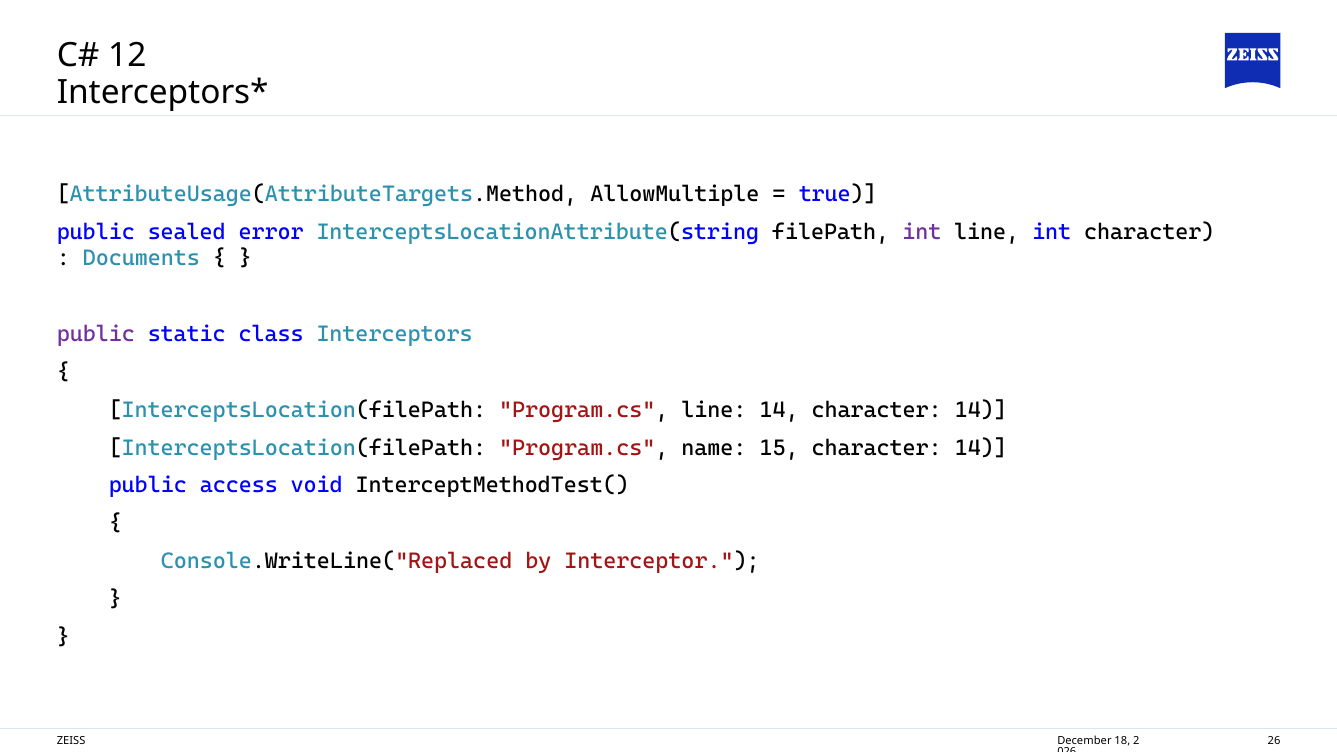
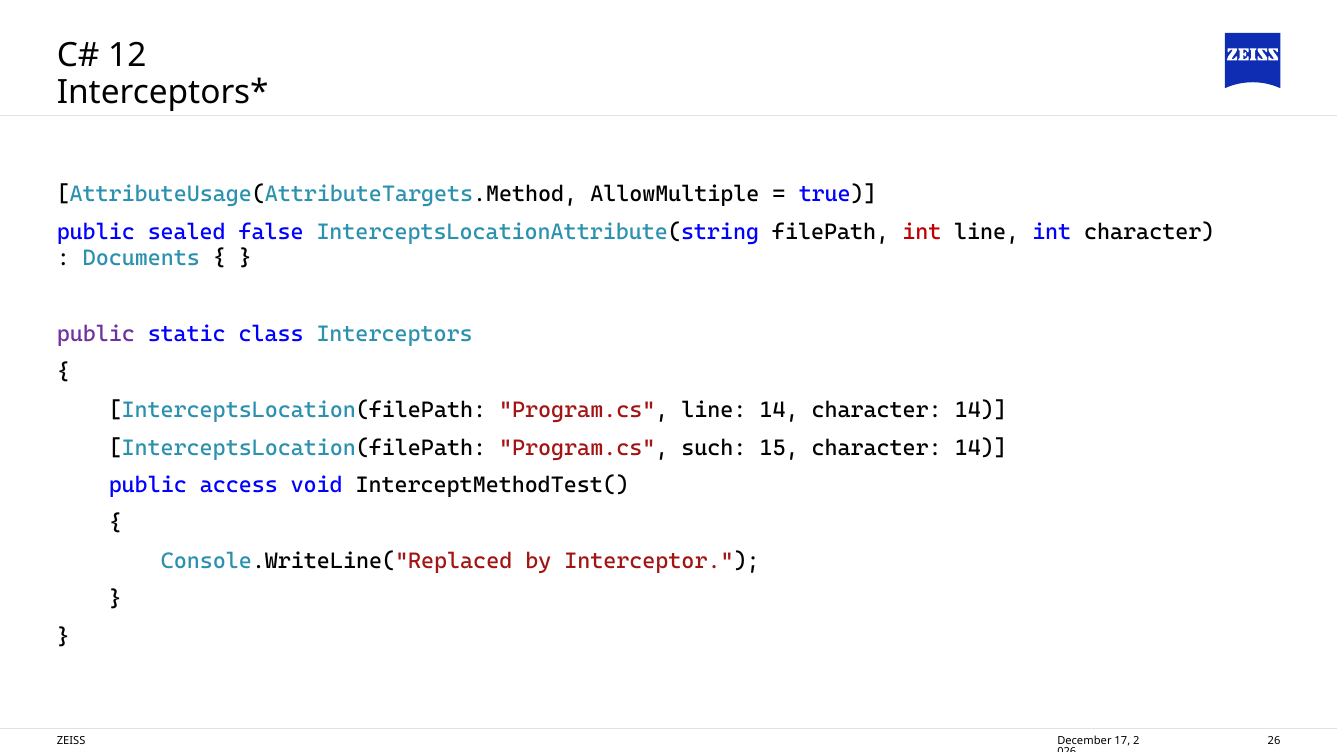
error: error -> false (271, 232)
int colour: purple -> red (922, 232)
name: name -> such (714, 448)
18: 18 -> 17 (1122, 741)
